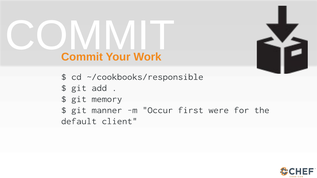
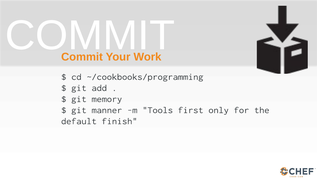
~/cookbooks/responsible: ~/cookbooks/responsible -> ~/cookbooks/programming (145, 77)
Occur: Occur -> Tools (158, 110)
were: were -> only (219, 110)
client: client -> finish (120, 121)
